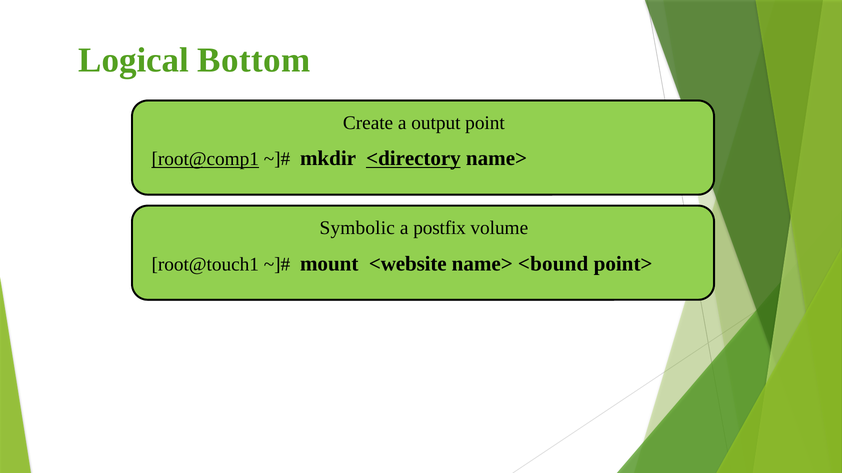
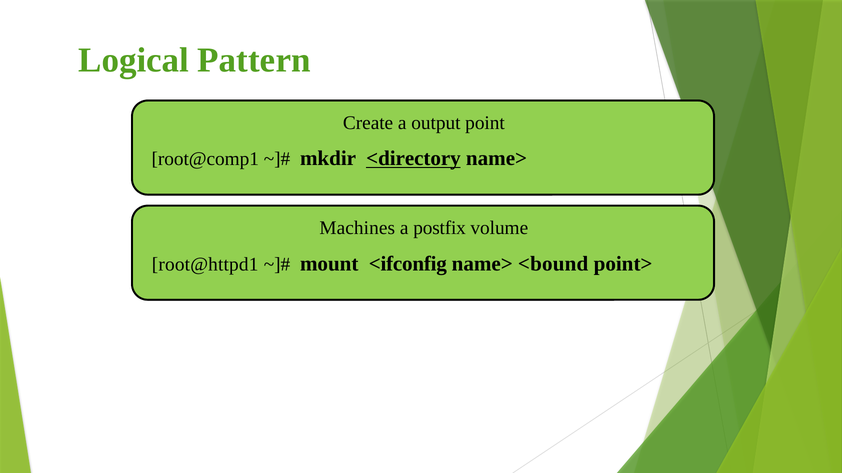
Bottom: Bottom -> Pattern (254, 60)
root@comp1 underline: present -> none (205, 159)
Symbolic: Symbolic -> Machines (357, 228)
root@touch1: root@touch1 -> root@httpd1 (205, 265)
<website: <website -> <ifconfig (408, 264)
